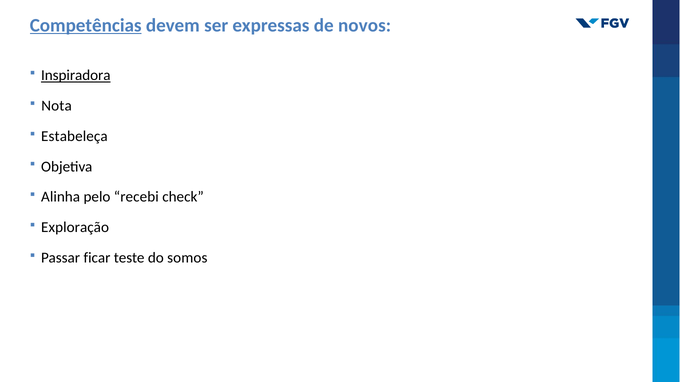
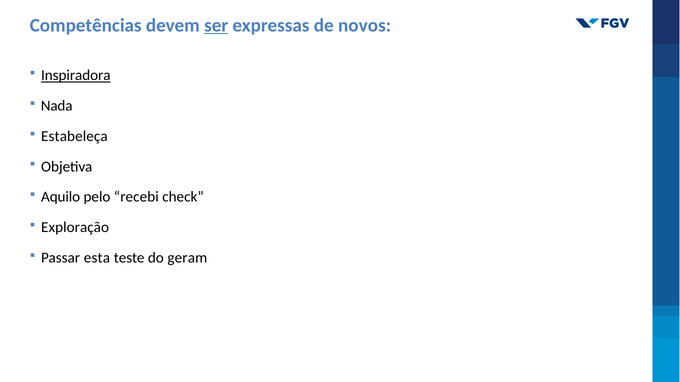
Competências underline: present -> none (86, 25)
ser underline: none -> present (216, 25)
Nota: Nota -> Nada (57, 106)
Alinha: Alinha -> Aquilo (61, 197)
ficar: ficar -> esta (97, 258)
somos: somos -> geram (187, 258)
